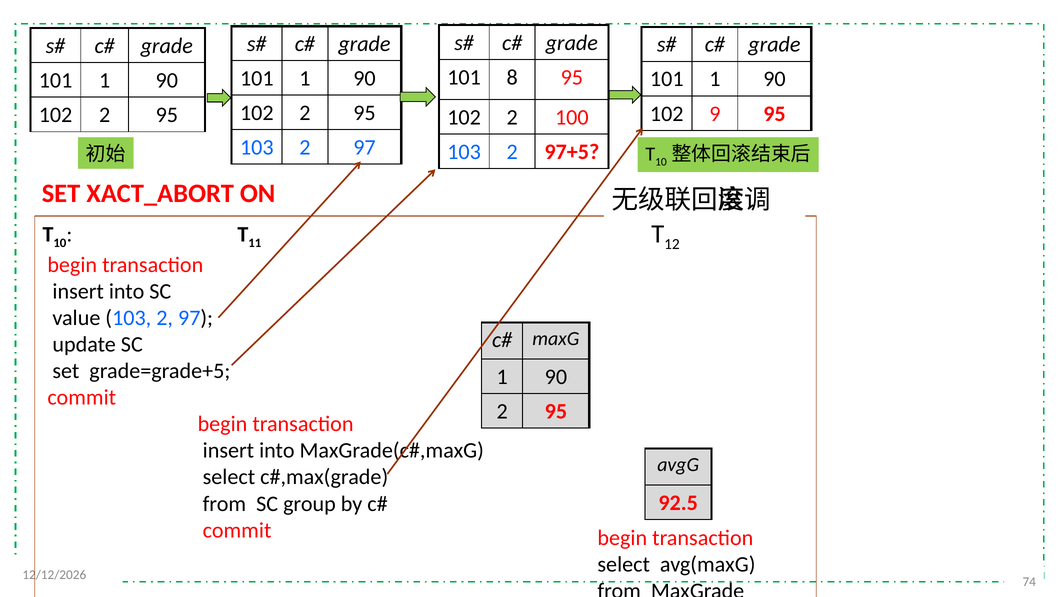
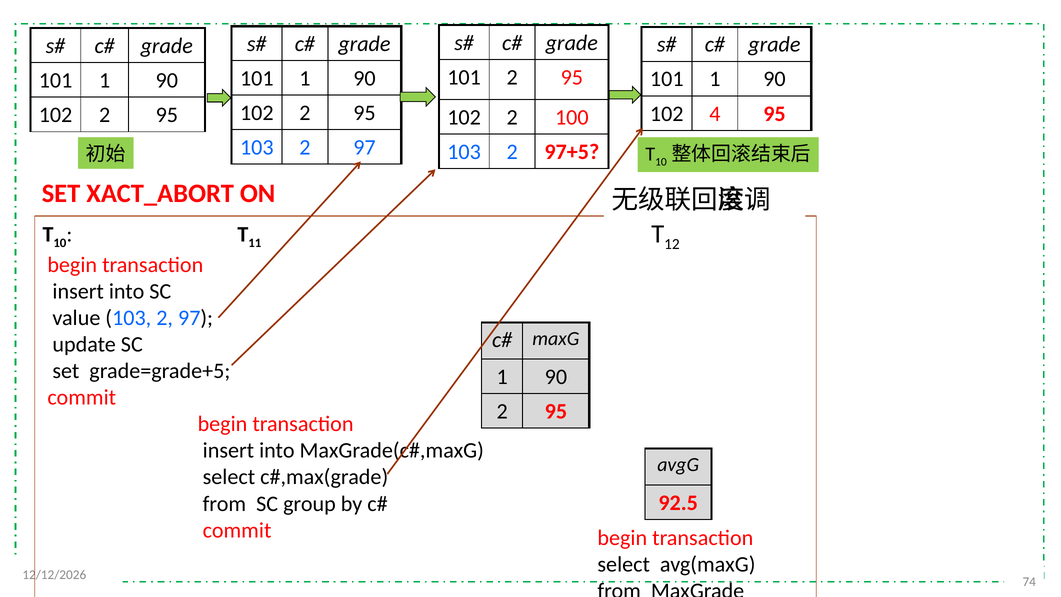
101 8: 8 -> 2 (512, 77)
9: 9 -> 4 (715, 114)
